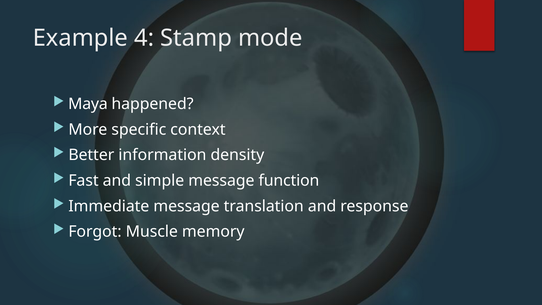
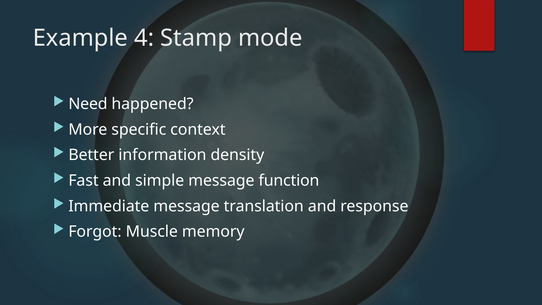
Maya: Maya -> Need (88, 104)
